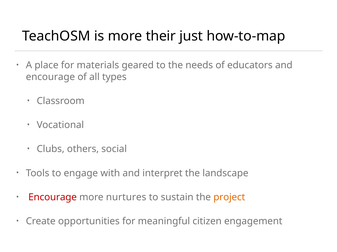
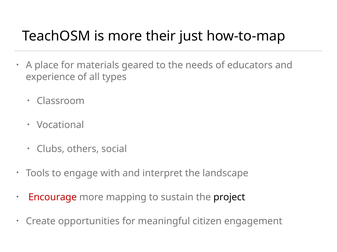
encourage: encourage -> experience (50, 77)
nurtures: nurtures -> mapping (126, 198)
project colour: orange -> black (229, 198)
